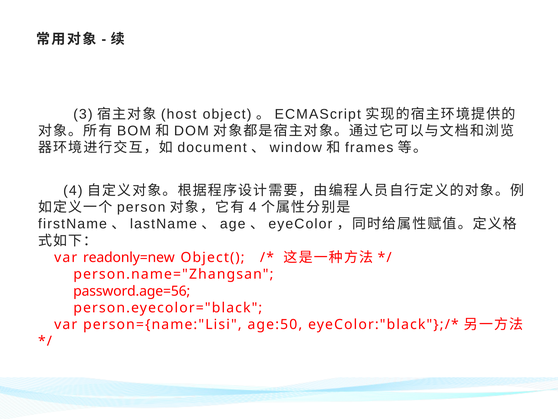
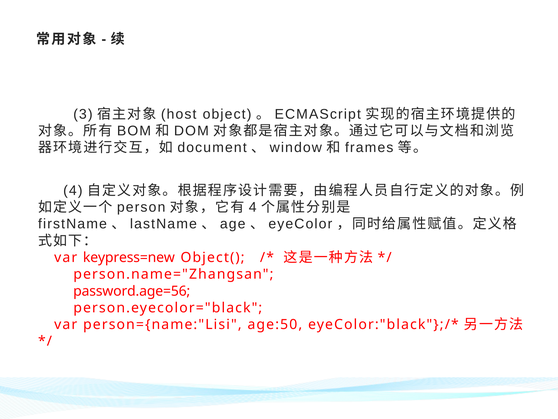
readonly=new: readonly=new -> keypress=new (129, 257)
